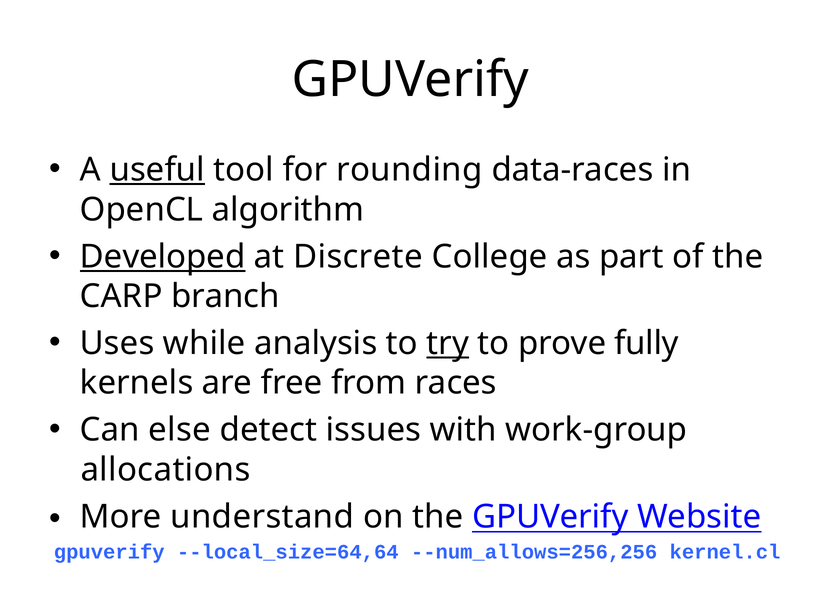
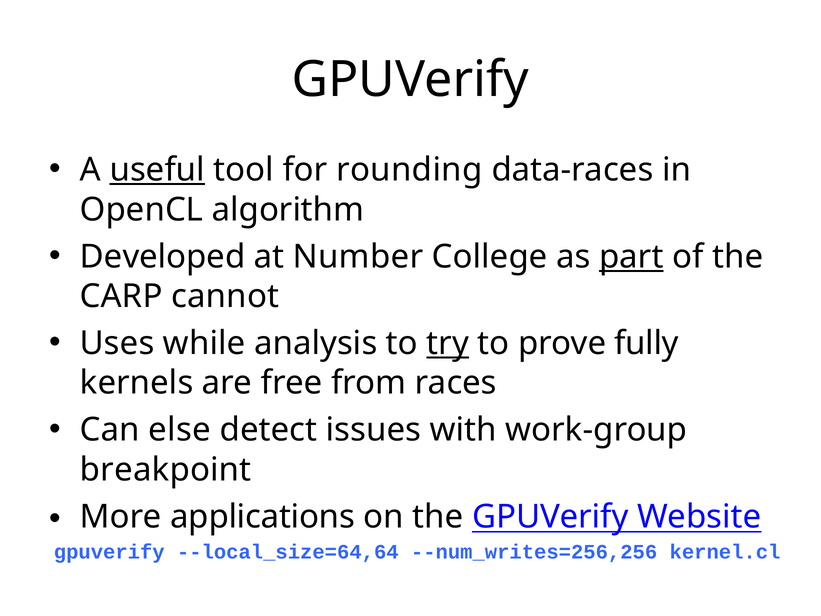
Developed underline: present -> none (163, 257)
Discrete: Discrete -> Number (358, 257)
part underline: none -> present (631, 257)
branch: branch -> cannot (225, 296)
allocations: allocations -> breakpoint (166, 470)
understand: understand -> applications (263, 517)
--num_allows=256,256: --num_allows=256,256 -> --num_writes=256,256 (534, 552)
